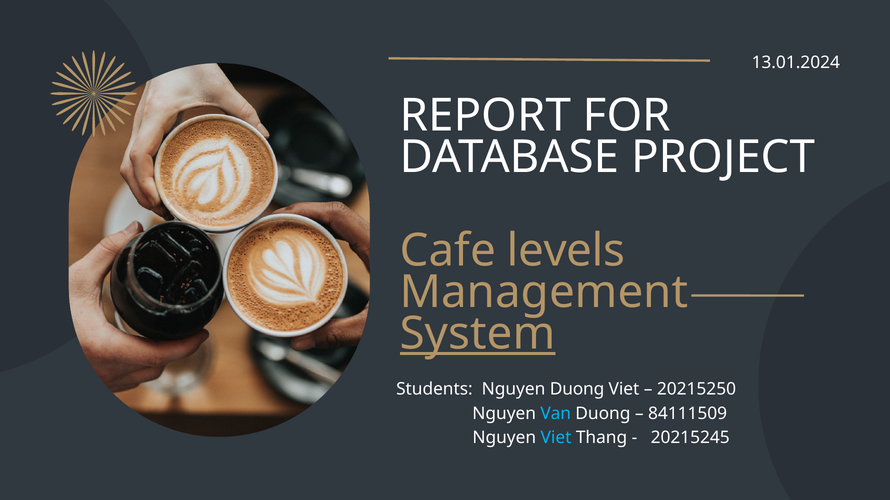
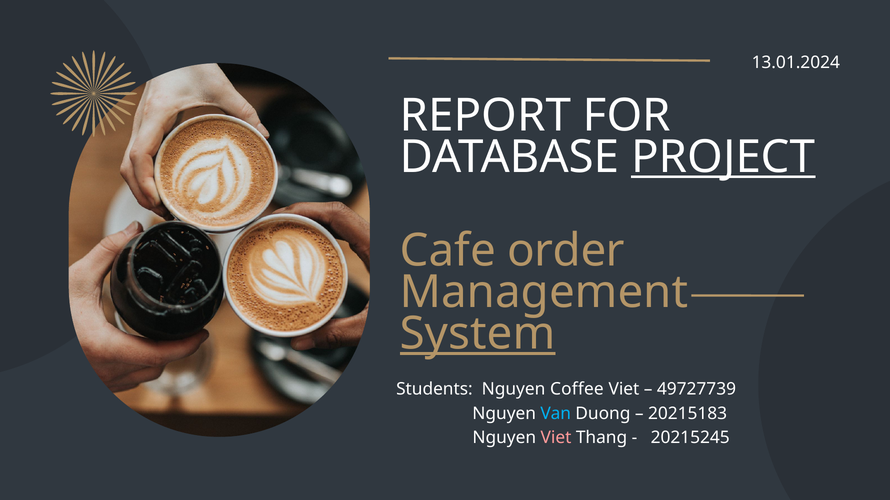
PROJECT underline: none -> present (723, 157)
levels: levels -> order (566, 251)
Nguyen Duong: Duong -> Coffee (577, 390)
20215250: 20215250 -> 49727739 (696, 390)
84111509: 84111509 -> 20215183 (688, 414)
Viet colour: light blue -> pink (556, 438)
